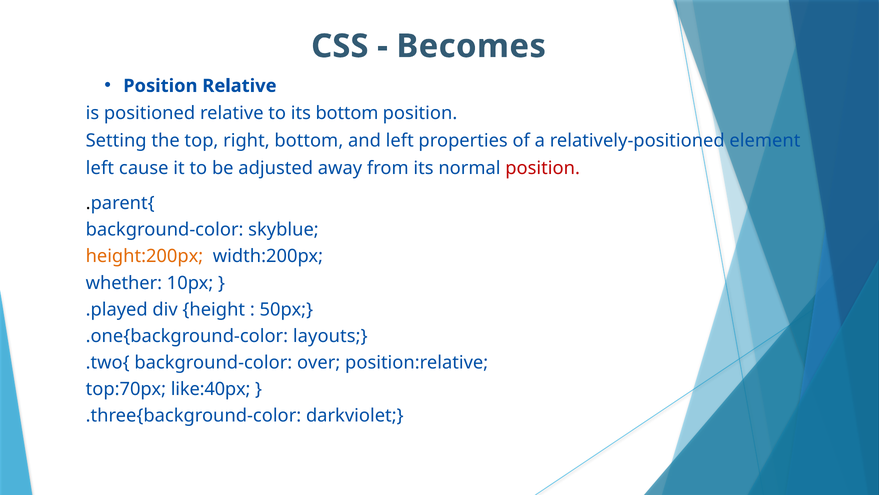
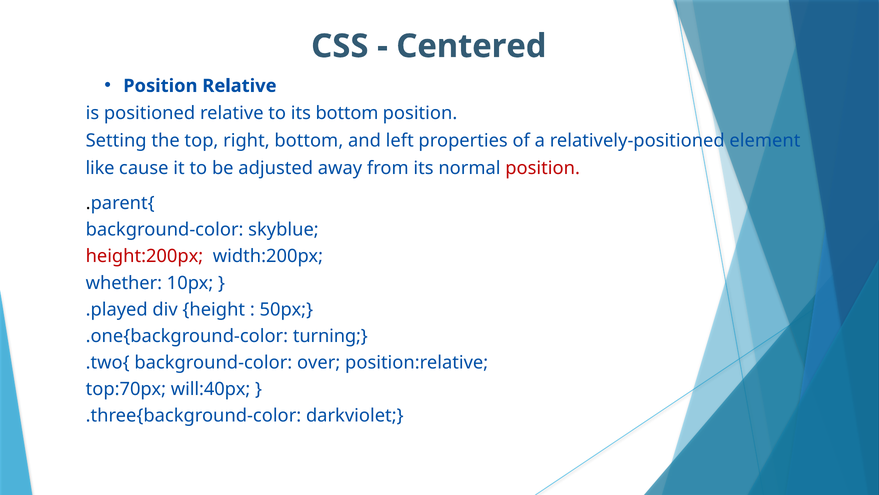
Becomes: Becomes -> Centered (471, 46)
left: left -> like (100, 168)
height:200px colour: orange -> red (144, 256)
layouts: layouts -> turning (330, 336)
like:40px: like:40px -> will:40px (211, 389)
